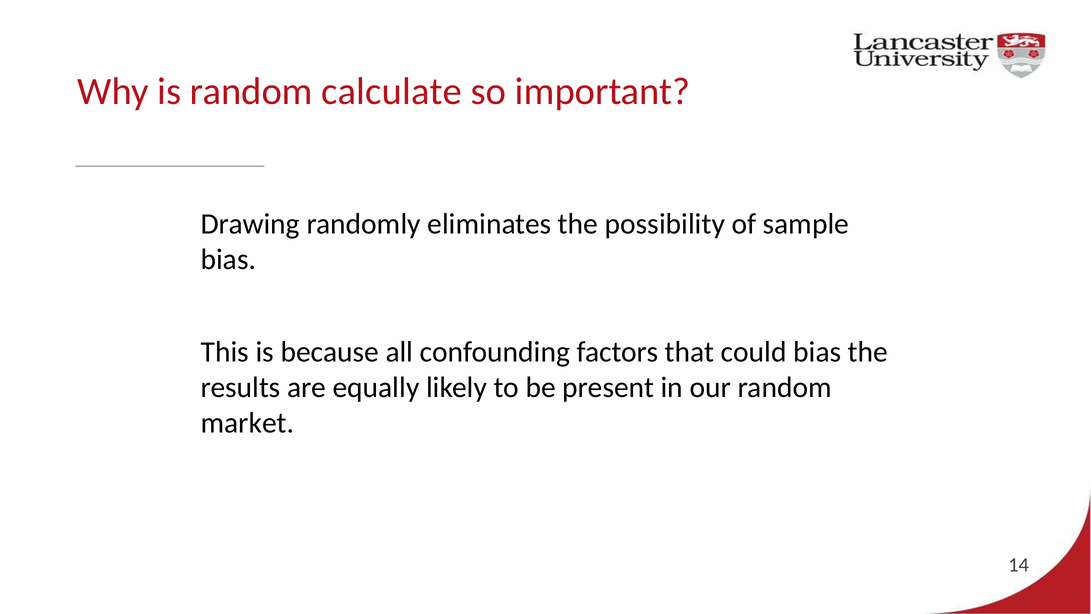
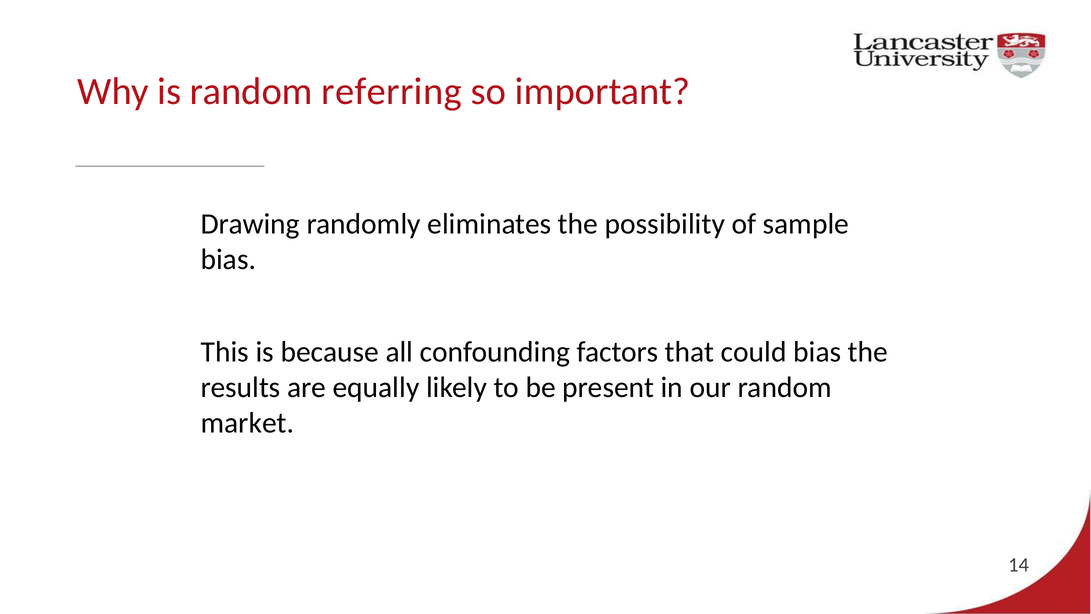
calculate: calculate -> referring (392, 92)
